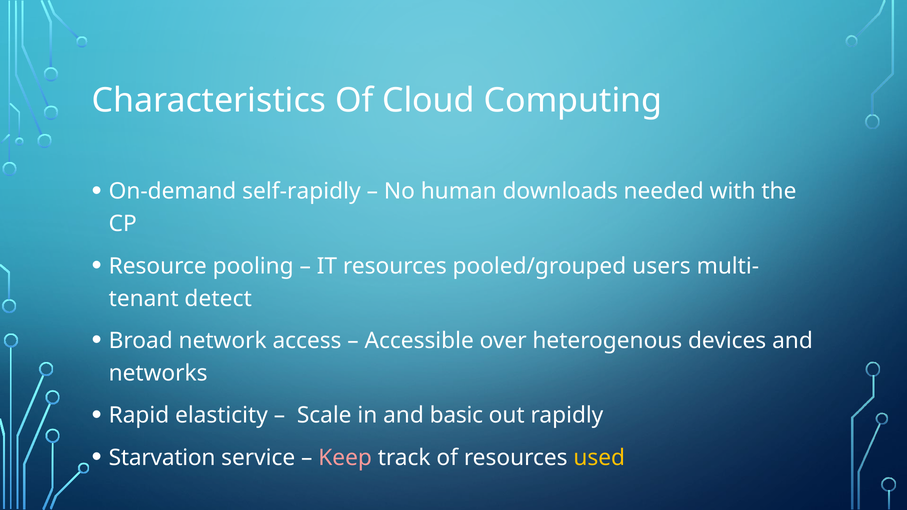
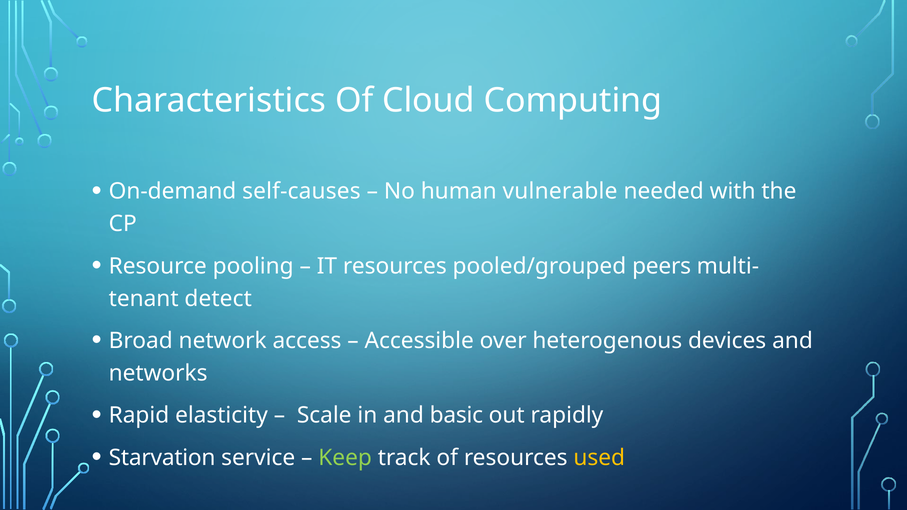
self-rapidly: self-rapidly -> self-causes (301, 191)
downloads: downloads -> vulnerable (560, 191)
users: users -> peers (662, 266)
Keep colour: pink -> light green (345, 458)
